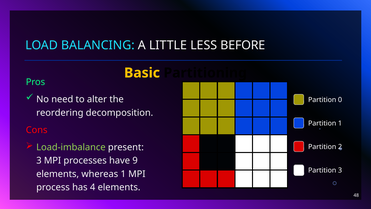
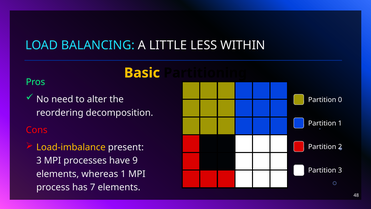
BEFORE: BEFORE -> WITHIN (243, 45)
Load-imbalance colour: light green -> yellow (71, 147)
4: 4 -> 7 (93, 187)
